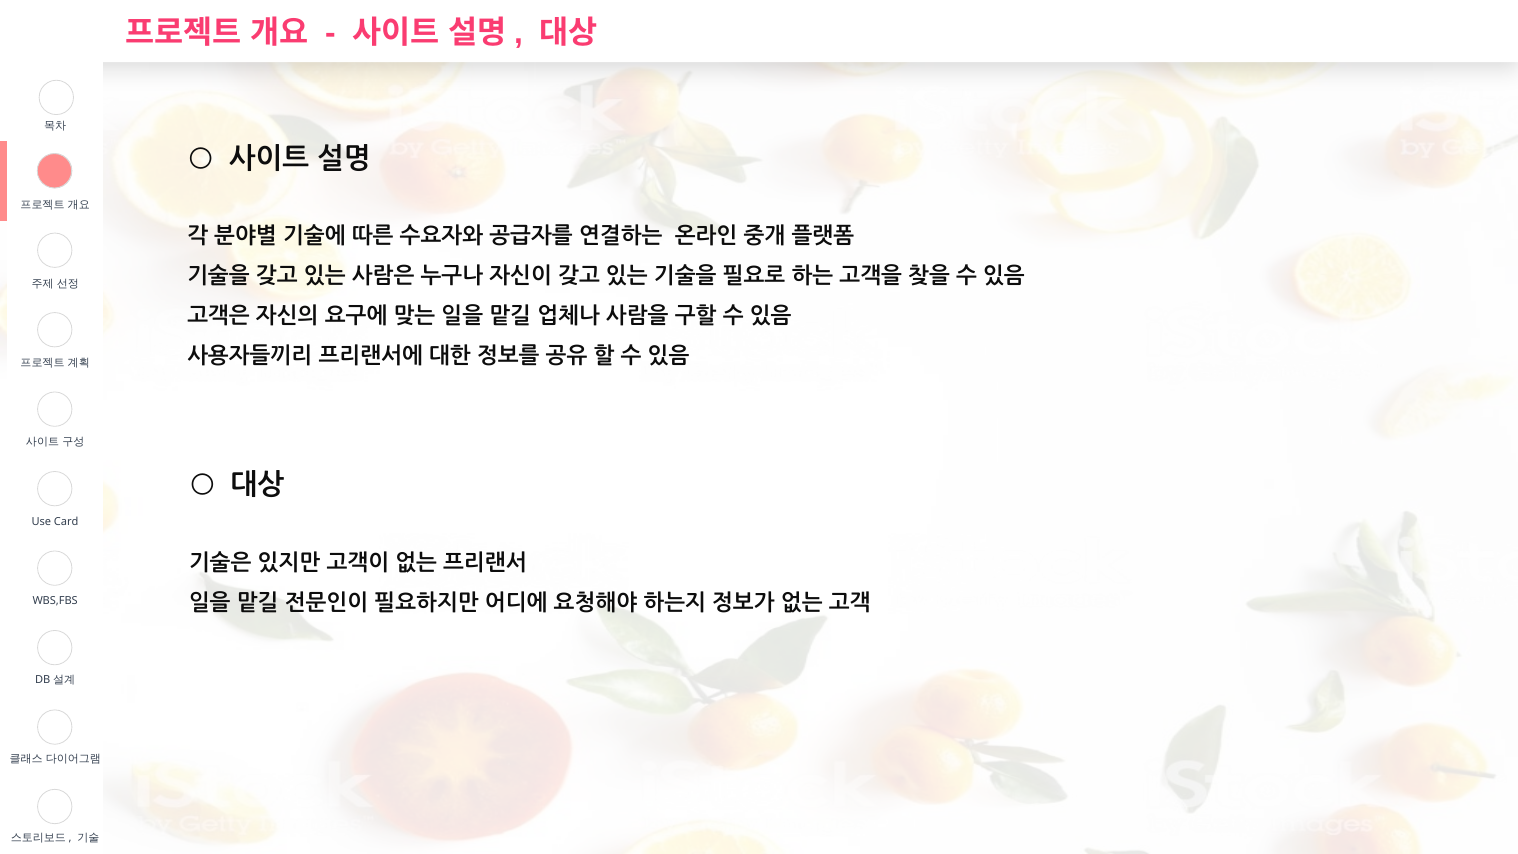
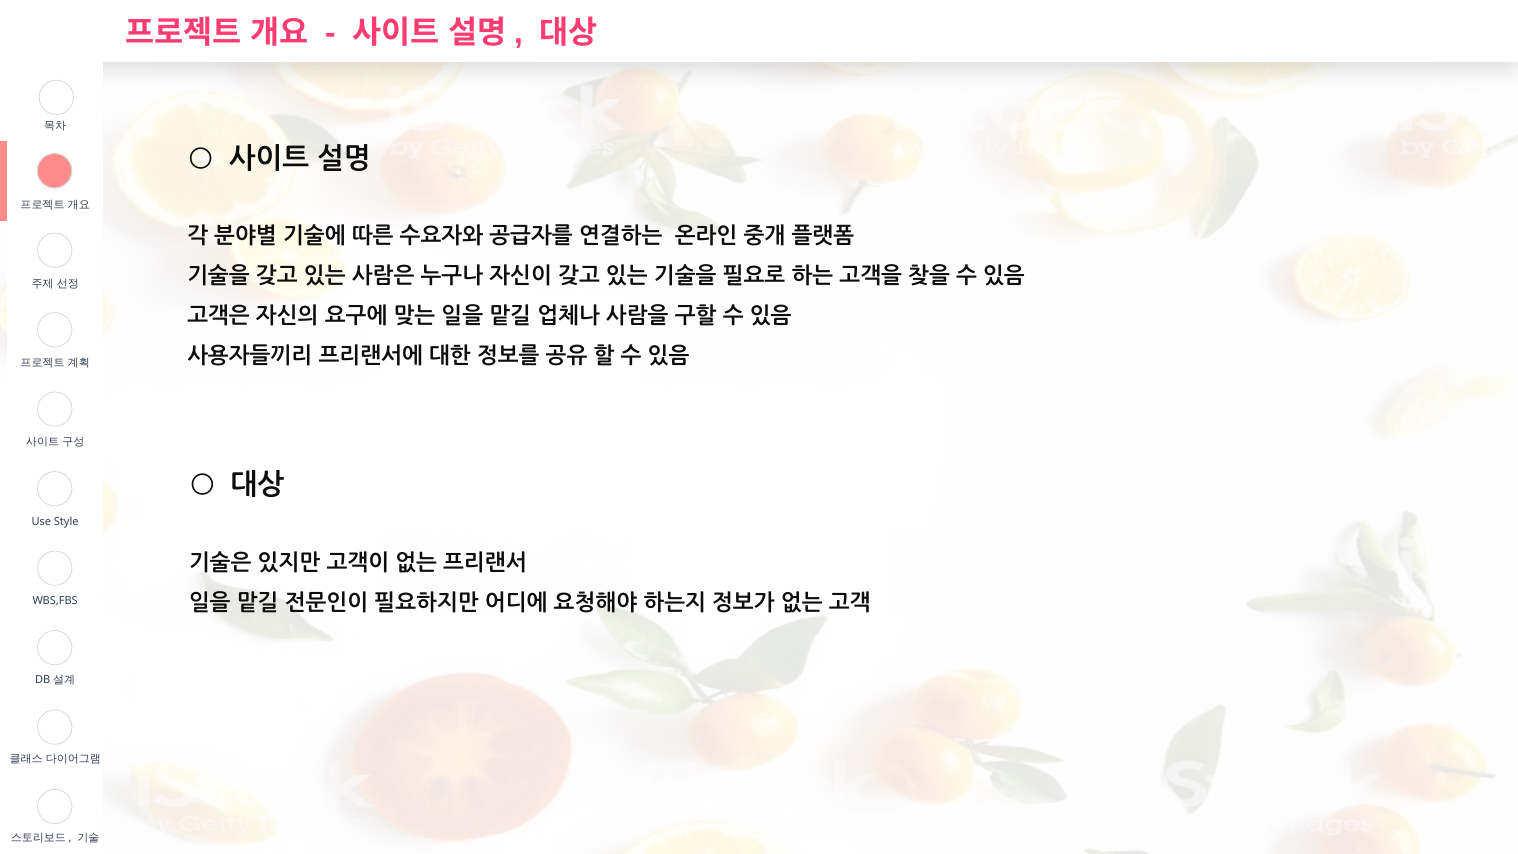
Card: Card -> Style (66, 521)
